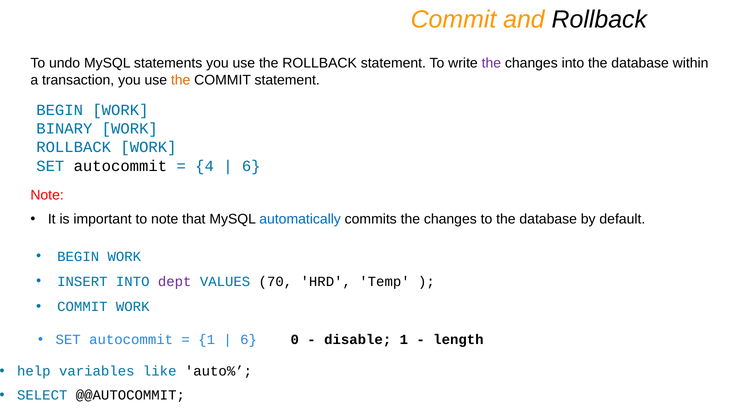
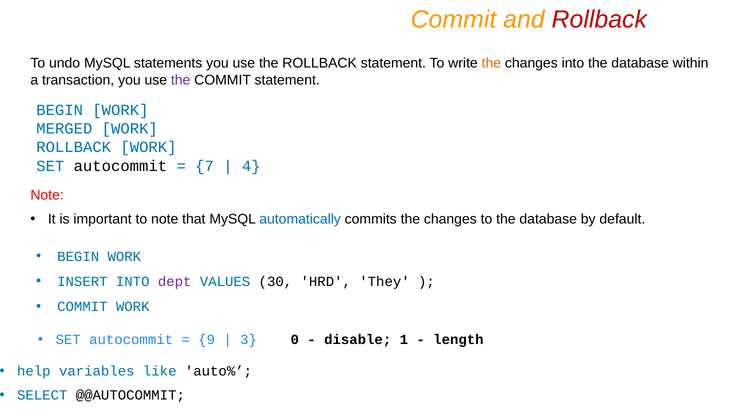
Rollback colour: black -> red (599, 19)
the colour: purple -> orange (491, 63)
the colour: orange -> purple (181, 80)
BINARY: BINARY -> MERGED (64, 129)
4: 4 -> 7 (205, 166)
6: 6 -> 4 (251, 166)
70: 70 -> 30 (275, 282)
Temp: Temp -> They (385, 282)
1: 1 -> 9 (207, 340)
6: 6 -> 3 (249, 340)
